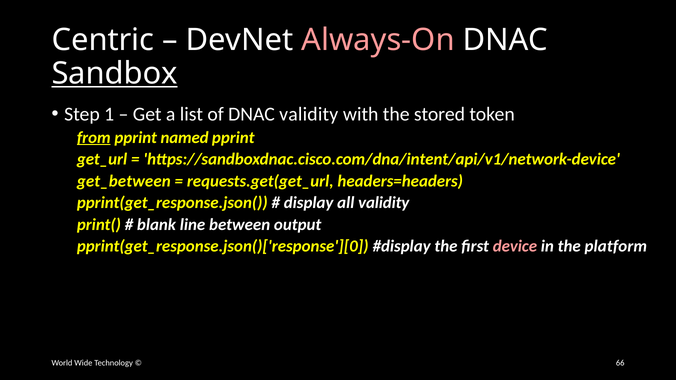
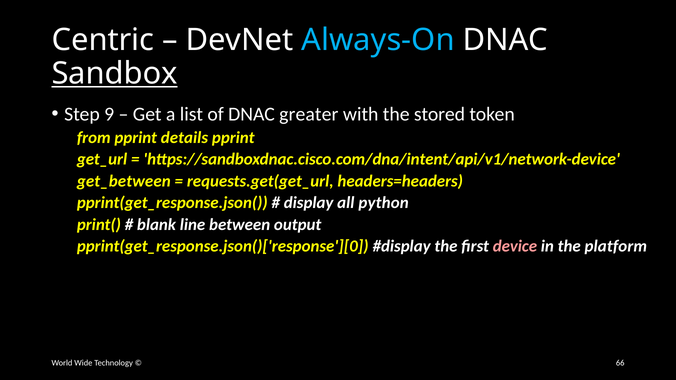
Always-On colour: pink -> light blue (378, 40)
1: 1 -> 9 (109, 114)
DNAC validity: validity -> greater (309, 114)
from underline: present -> none (94, 138)
named: named -> details (184, 138)
all validity: validity -> python (384, 203)
